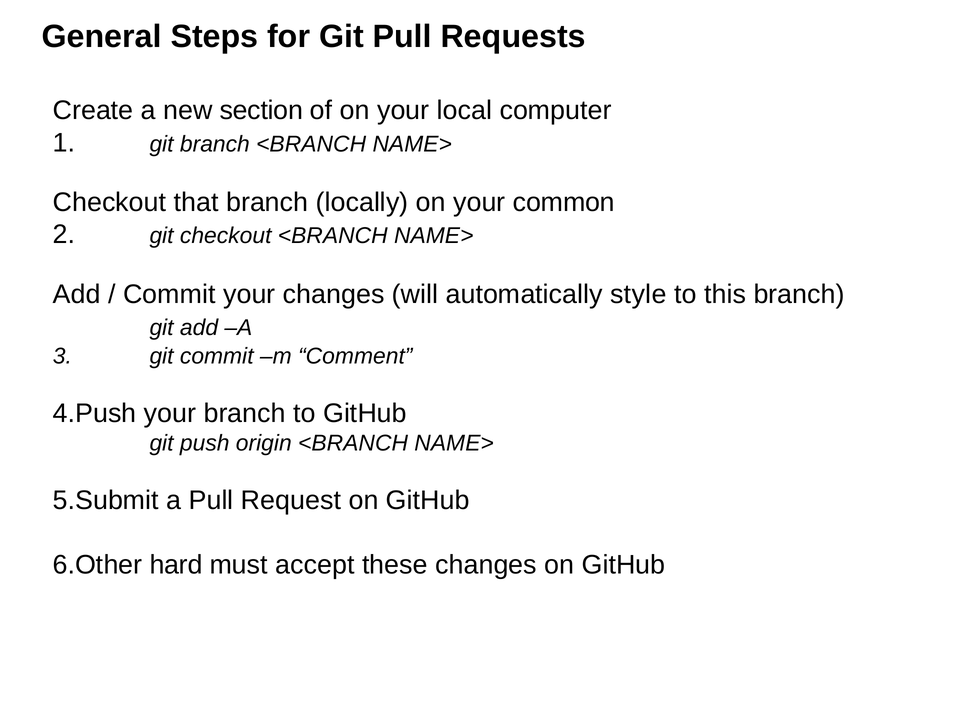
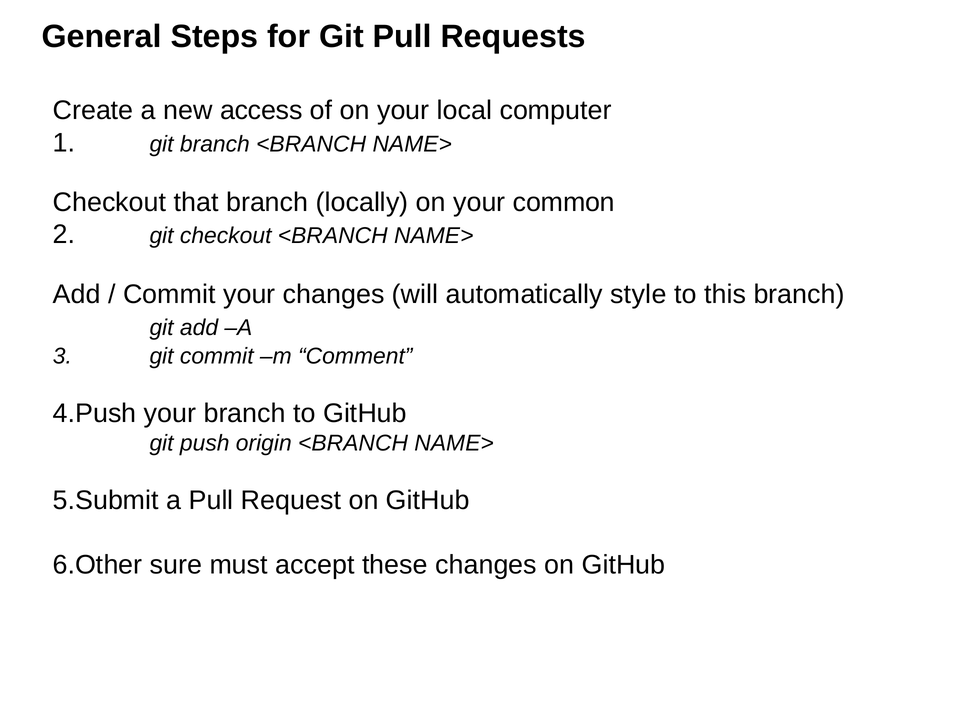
section: section -> access (261, 111)
hard: hard -> sure (176, 565)
